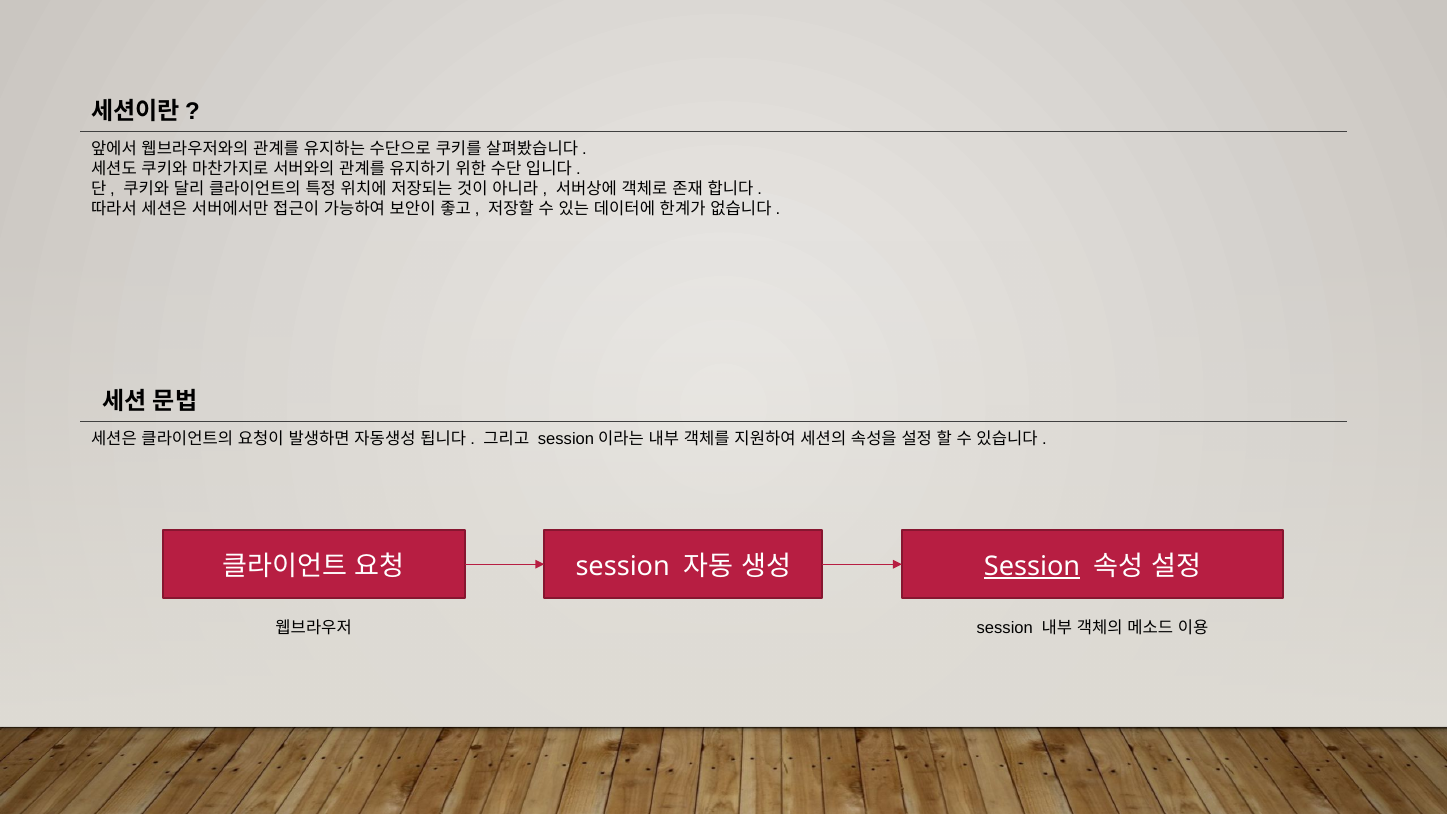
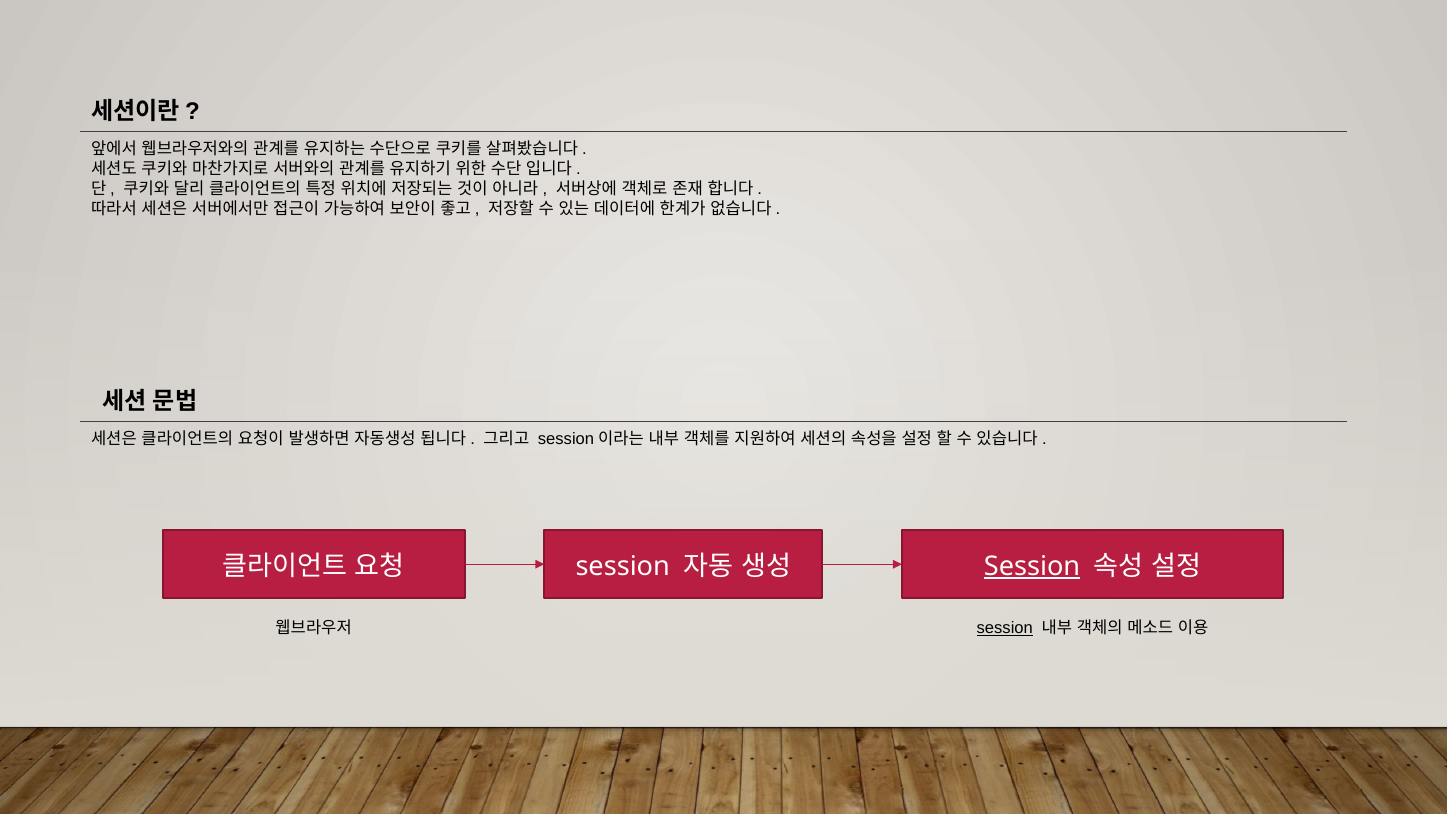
session underline: none -> present (1005, 628)
